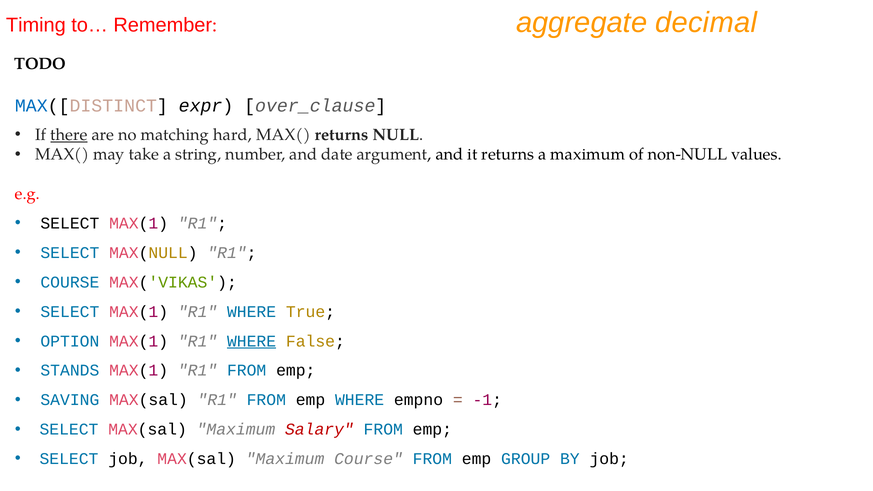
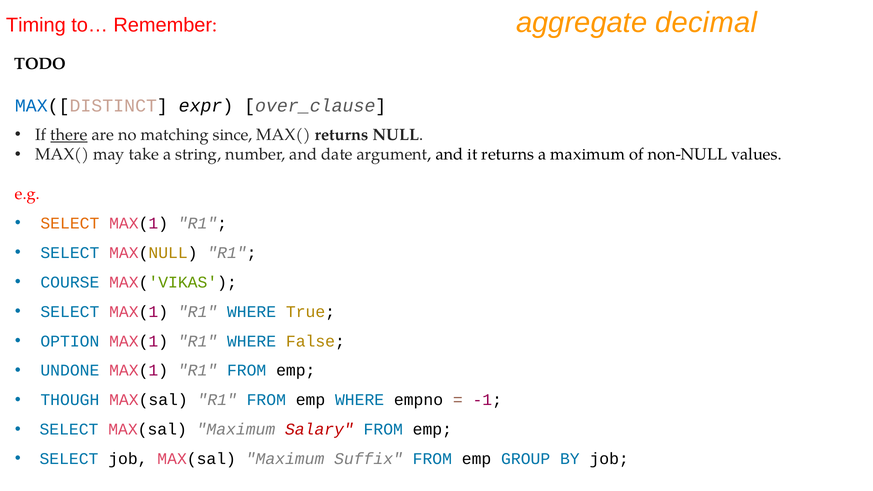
hard: hard -> since (233, 135)
SELECT colour: black -> orange (70, 223)
WHERE underline: present -> none (252, 341)
STANDS: STANDS -> UNDONE (70, 371)
SAVING: SAVING -> THOUGH (70, 400)
Maximum Course: Course -> Suffix (369, 459)
